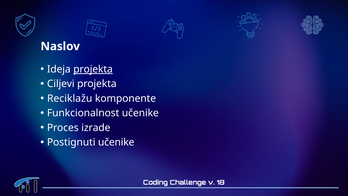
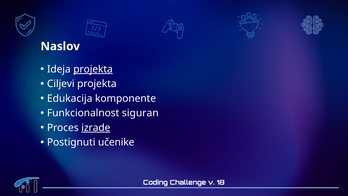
Reciklažu: Reciklažu -> Edukacija (70, 98)
Funkcionalnost učenike: učenike -> siguran (140, 113)
izrade underline: none -> present (96, 128)
